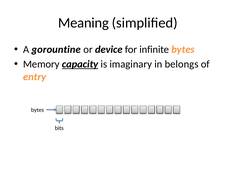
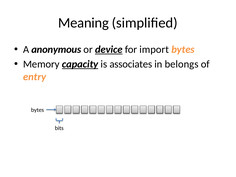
gorountine: gorountine -> anonymous (56, 50)
device underline: none -> present (109, 50)
infinite: infinite -> import (154, 50)
imaginary: imaginary -> associates (131, 64)
